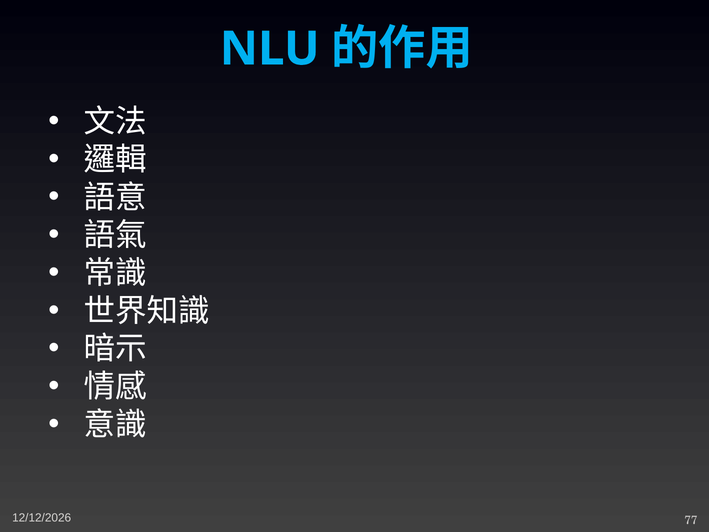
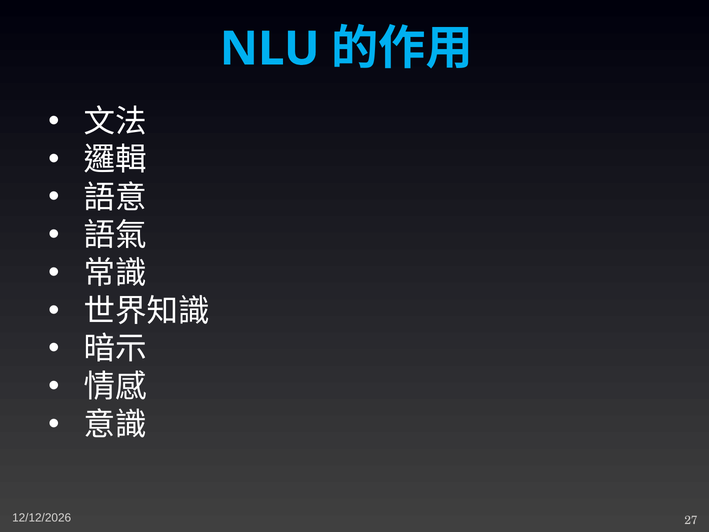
77: 77 -> 27 (691, 520)
